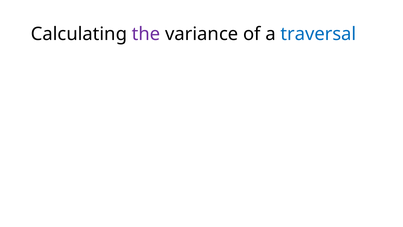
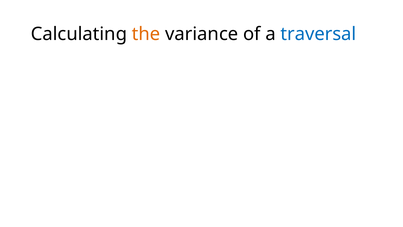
the colour: purple -> orange (146, 34)
